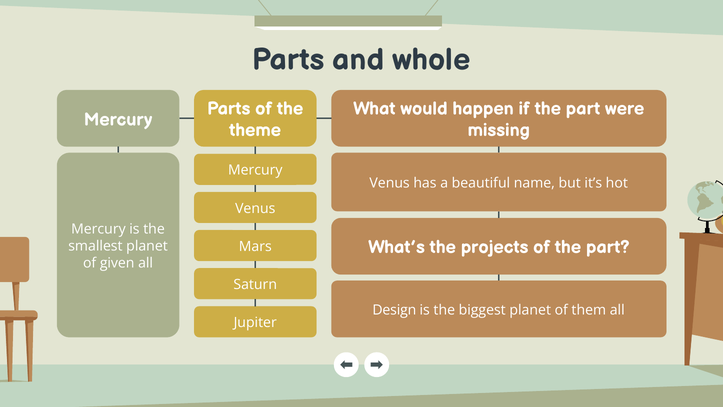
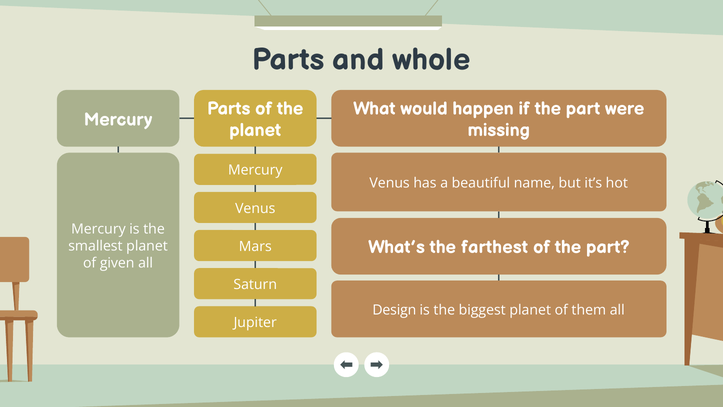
theme: theme -> planet (255, 130)
projects: projects -> farthest (495, 247)
